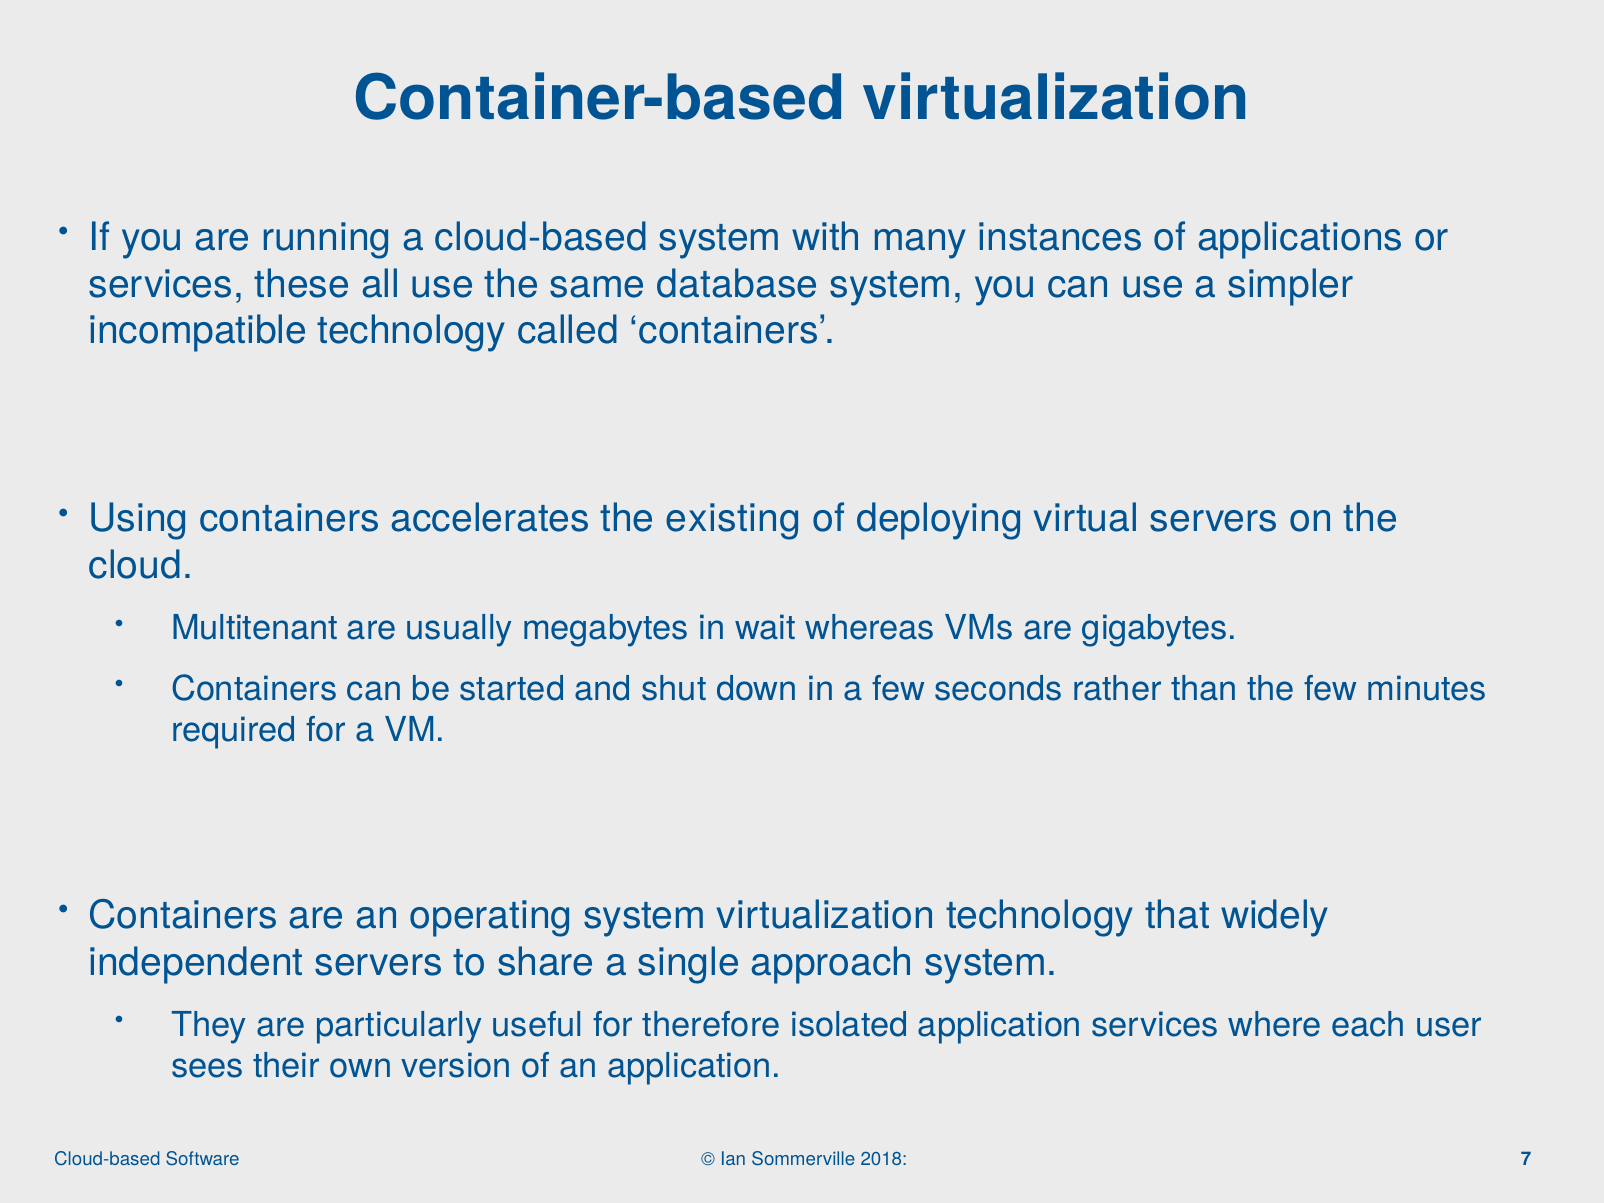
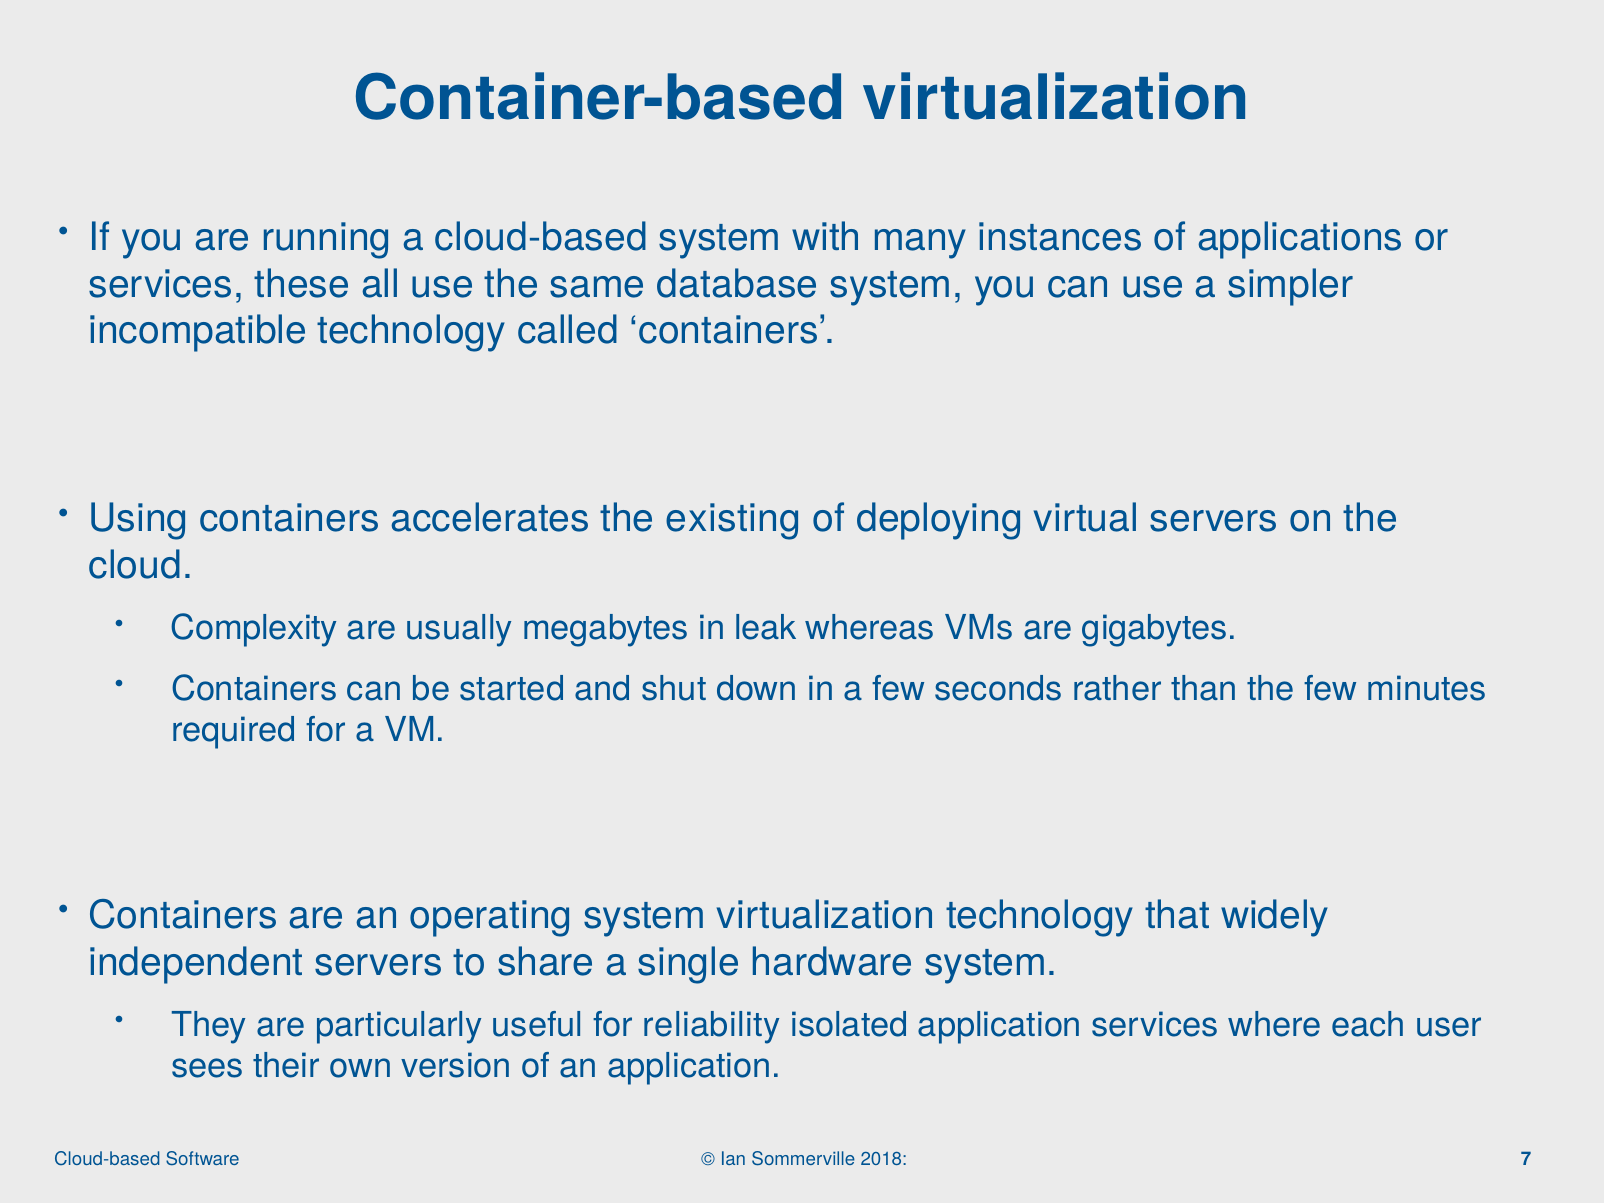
Multitenant: Multitenant -> Complexity (255, 629)
wait: wait -> leak (766, 629)
approach: approach -> hardware (832, 962)
therefore: therefore -> reliability (712, 1025)
